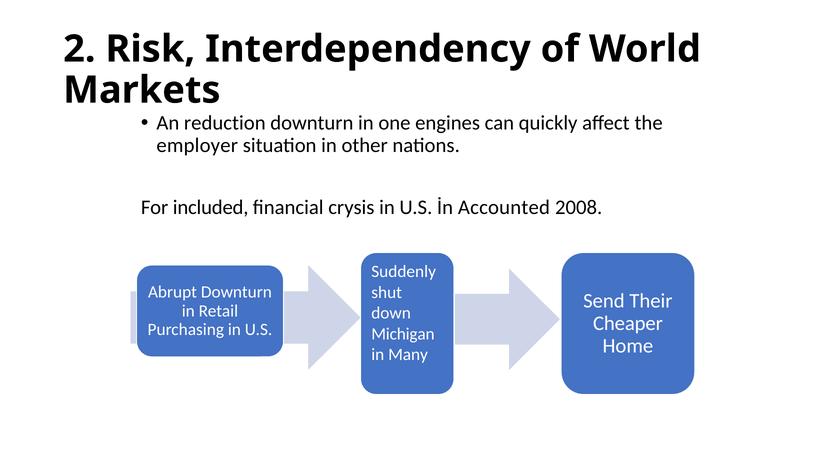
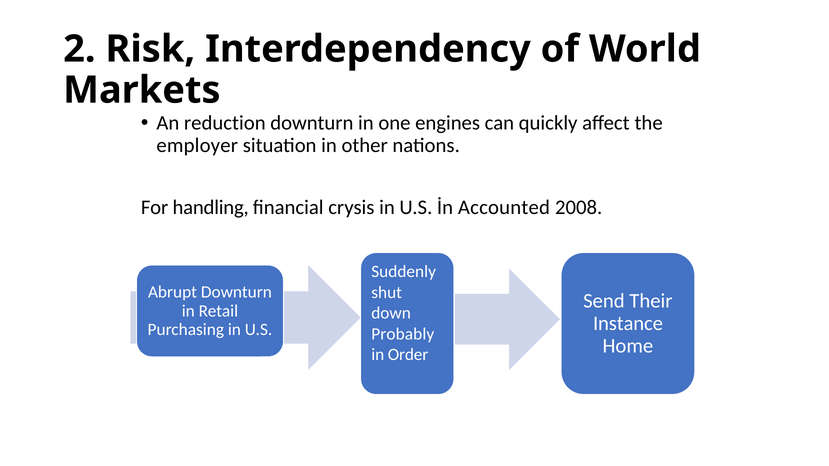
included: included -> handling (211, 207)
Cheaper: Cheaper -> Instance (628, 324)
Michigan: Michigan -> Probably (403, 334)
Many: Many -> Order (408, 355)
